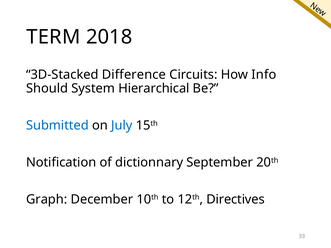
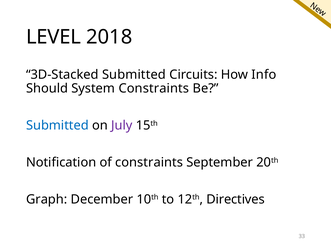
TERM: TERM -> LEVEL (54, 37)
3D-Stacked Difference: Difference -> Submitted (134, 75)
System Hierarchical: Hierarchical -> Constraints (154, 89)
July colour: blue -> purple (122, 126)
of dictionnary: dictionnary -> constraints (149, 163)
